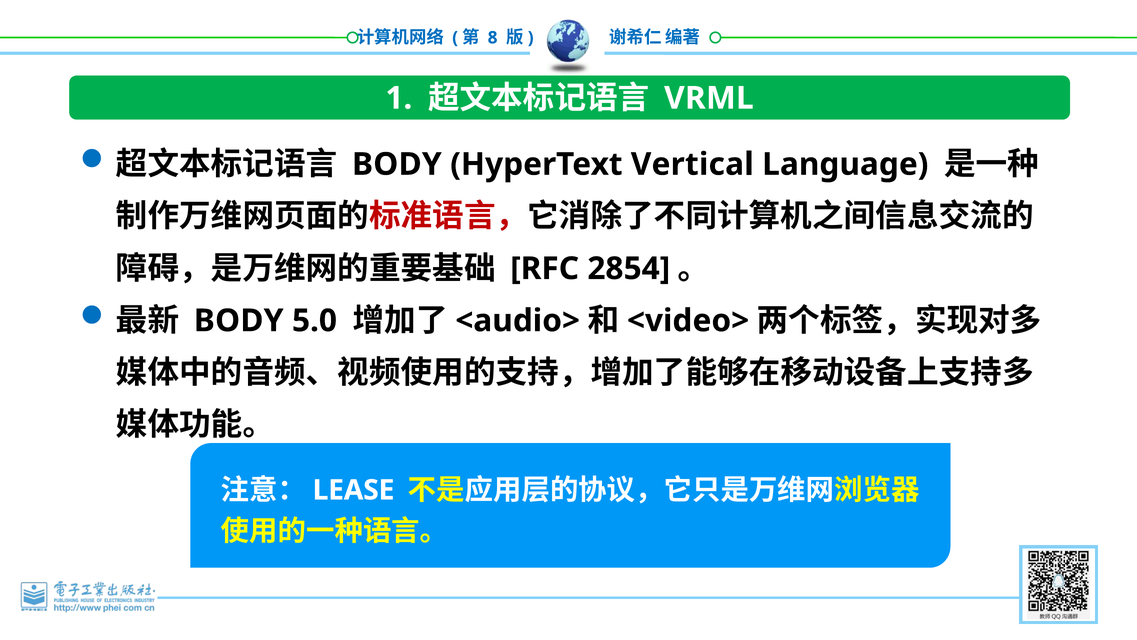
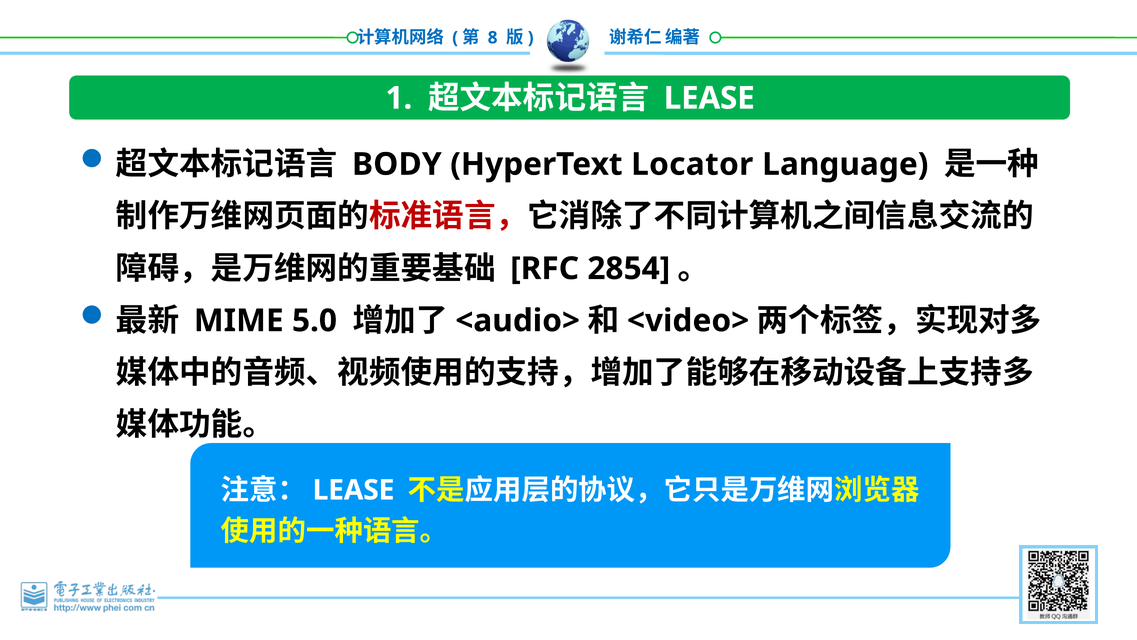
VRML: VRML -> LEASE (709, 98)
Vertical: Vertical -> Locator (692, 164)
BODY: BODY -> MIME (239, 321)
